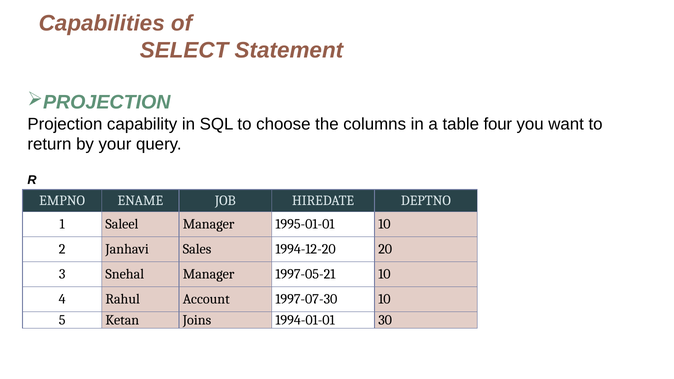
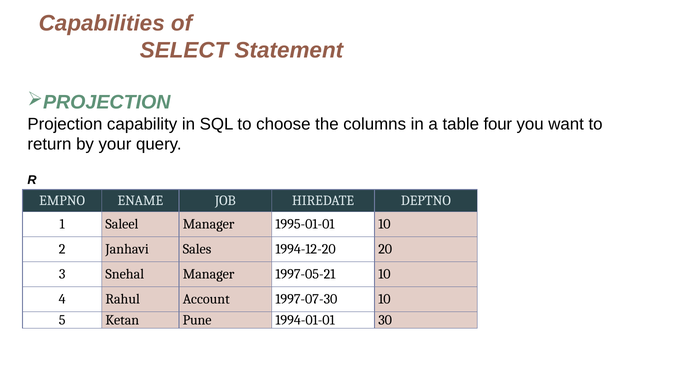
Joins: Joins -> Pune (197, 320)
